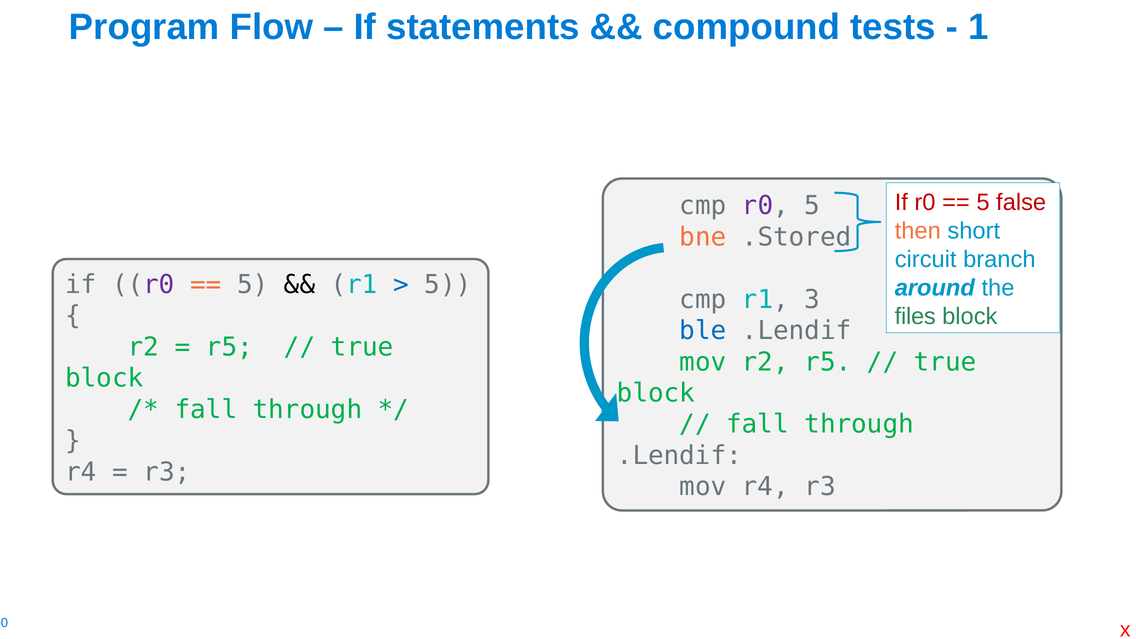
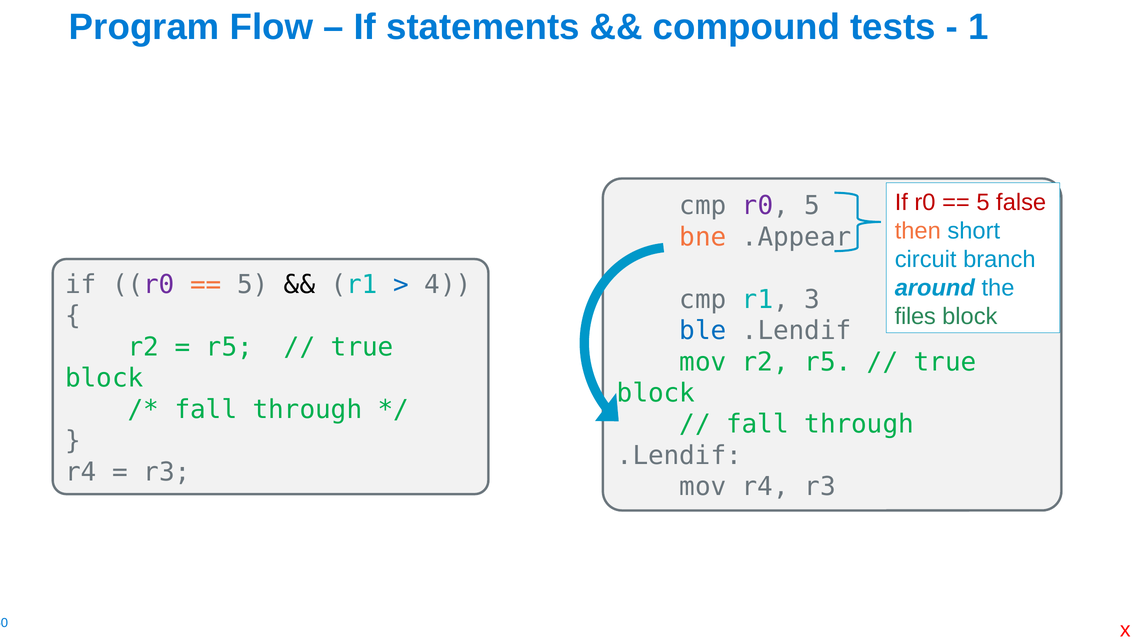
.Stored: .Stored -> .Appear (797, 237)
5: 5 -> 4 (448, 285)
